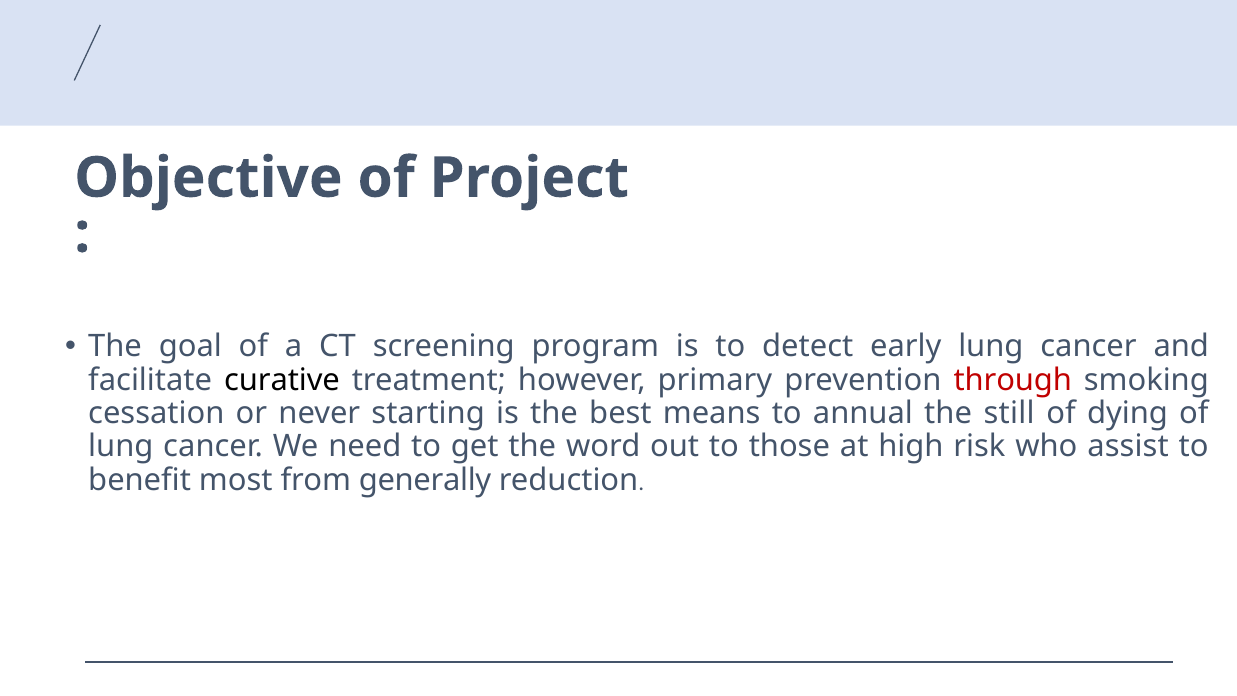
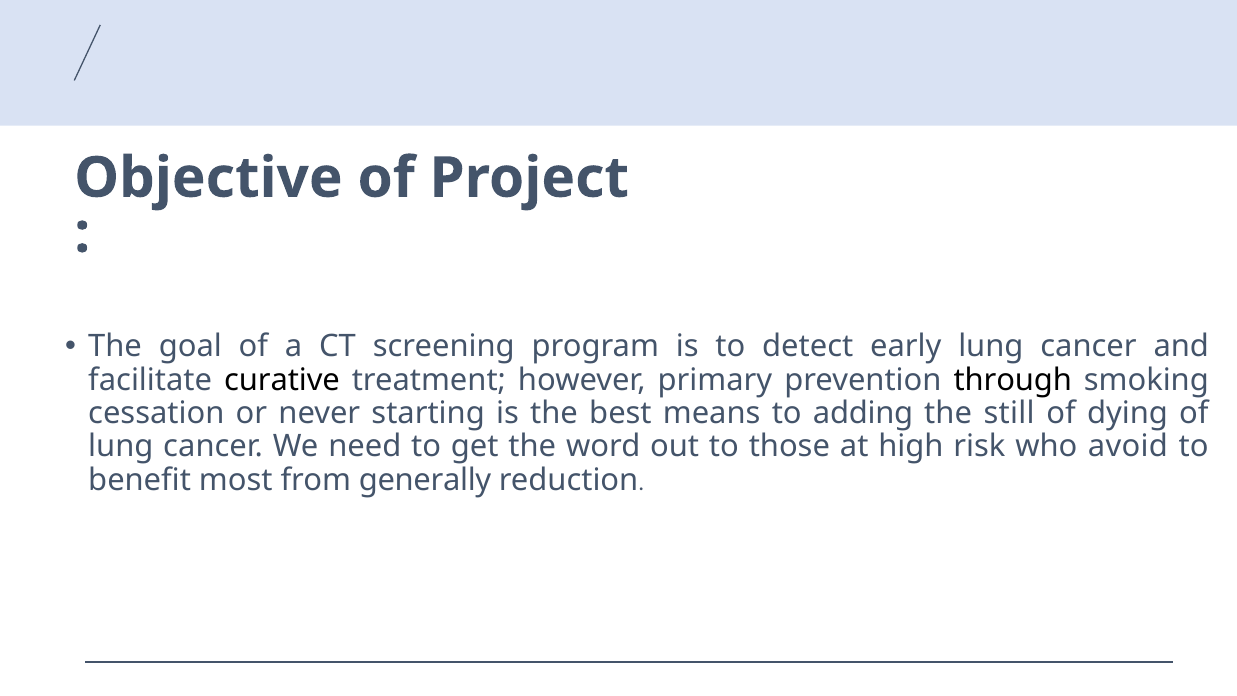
through colour: red -> black (1013, 380)
annual: annual -> adding (863, 413)
assist: assist -> avoid (1128, 446)
